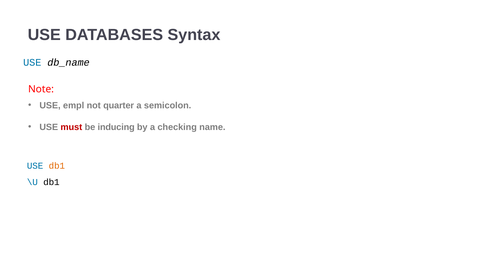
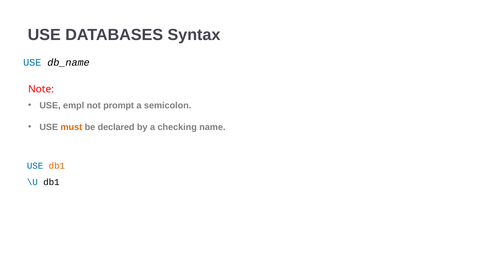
quarter: quarter -> prompt (119, 106)
must colour: red -> orange (71, 127)
inducing: inducing -> declared (116, 127)
